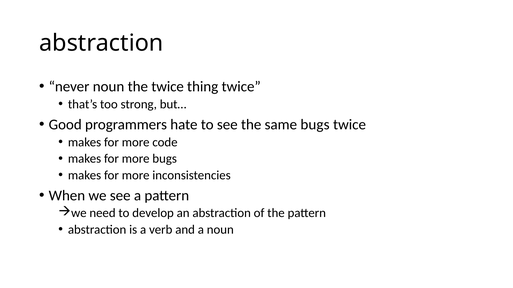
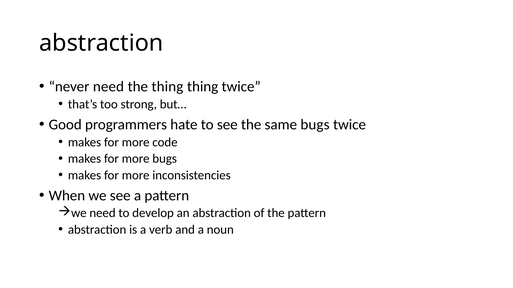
never noun: noun -> need (108, 87)
the twice: twice -> thing (167, 87)
